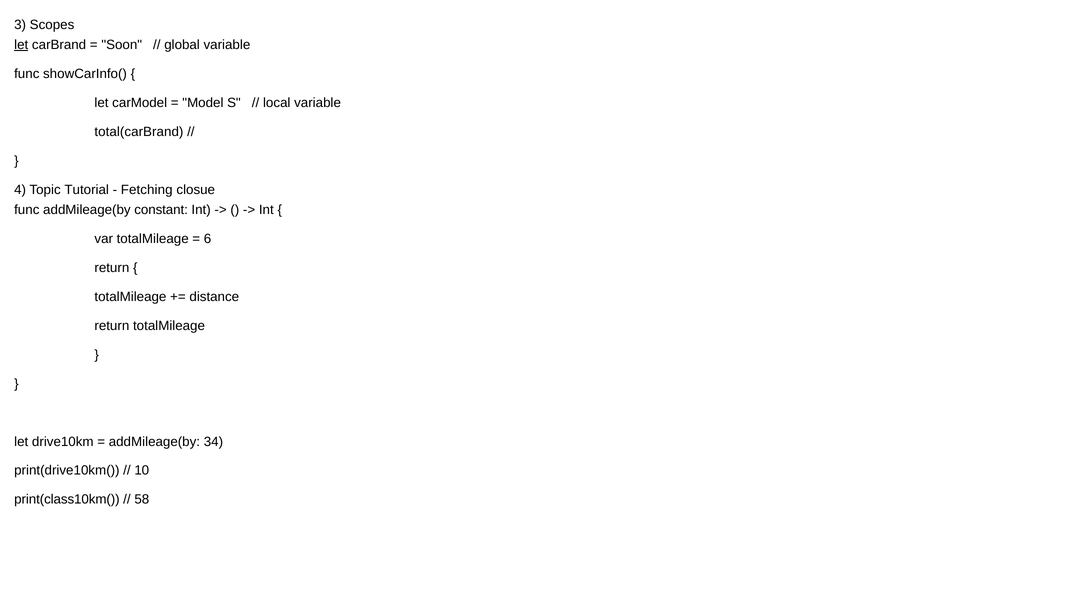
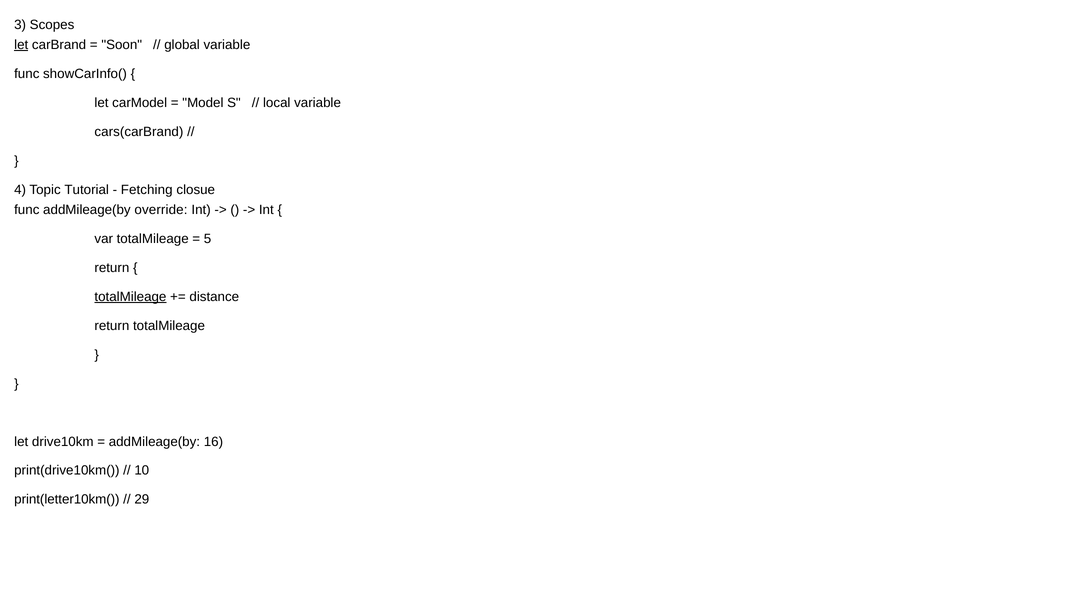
total(carBrand: total(carBrand -> cars(carBrand (139, 132)
constant: constant -> override (161, 210)
6: 6 -> 5 (208, 239)
totalMileage underline: none -> present (130, 297)
34: 34 -> 16 (213, 442)
print(class10km(: print(class10km( -> print(letter10km( (67, 499)
58: 58 -> 29 (142, 499)
